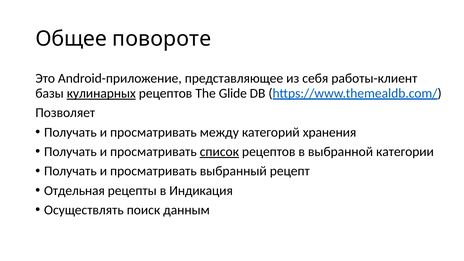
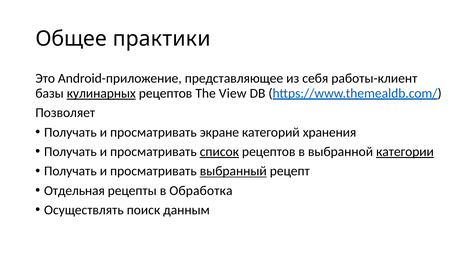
повороте: повороте -> практики (162, 39)
Glide: Glide -> View (233, 93)
между: между -> экране (219, 132)
категории underline: none -> present (405, 152)
выбранный underline: none -> present (233, 171)
Индикация: Индикация -> Обработка (201, 191)
